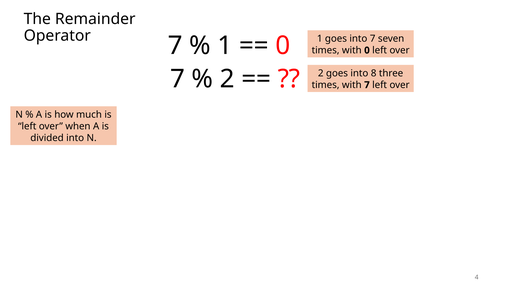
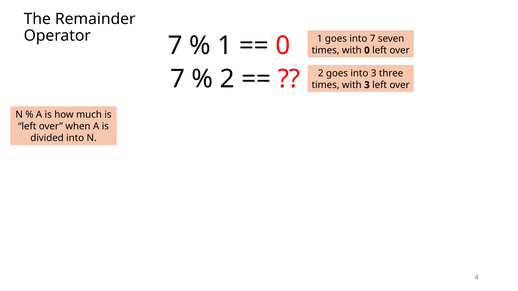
into 8: 8 -> 3 (374, 73)
with 7: 7 -> 3 (367, 85)
